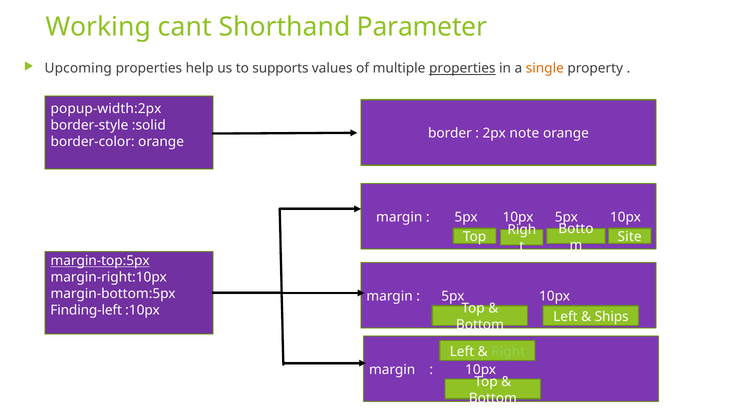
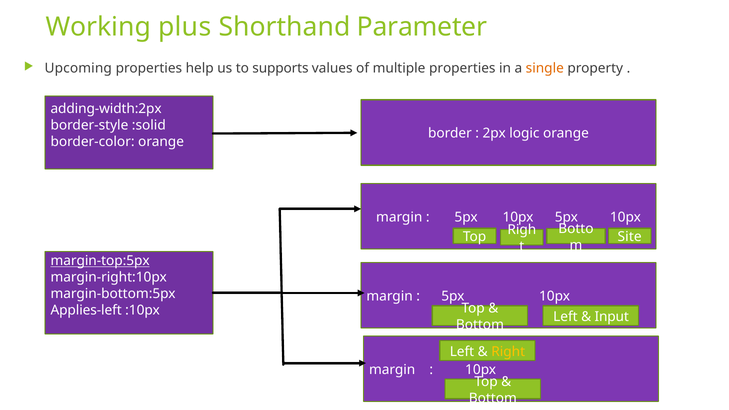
cant: cant -> plus (185, 27)
properties underline: present -> none (462, 68)
popup-width:2px: popup-width:2px -> adding-width:2px (106, 109)
note: note -> logic (524, 133)
Finding-left: Finding-left -> Applies-left (86, 310)
Ships: Ships -> Input (612, 317)
Right colour: light green -> yellow (508, 352)
